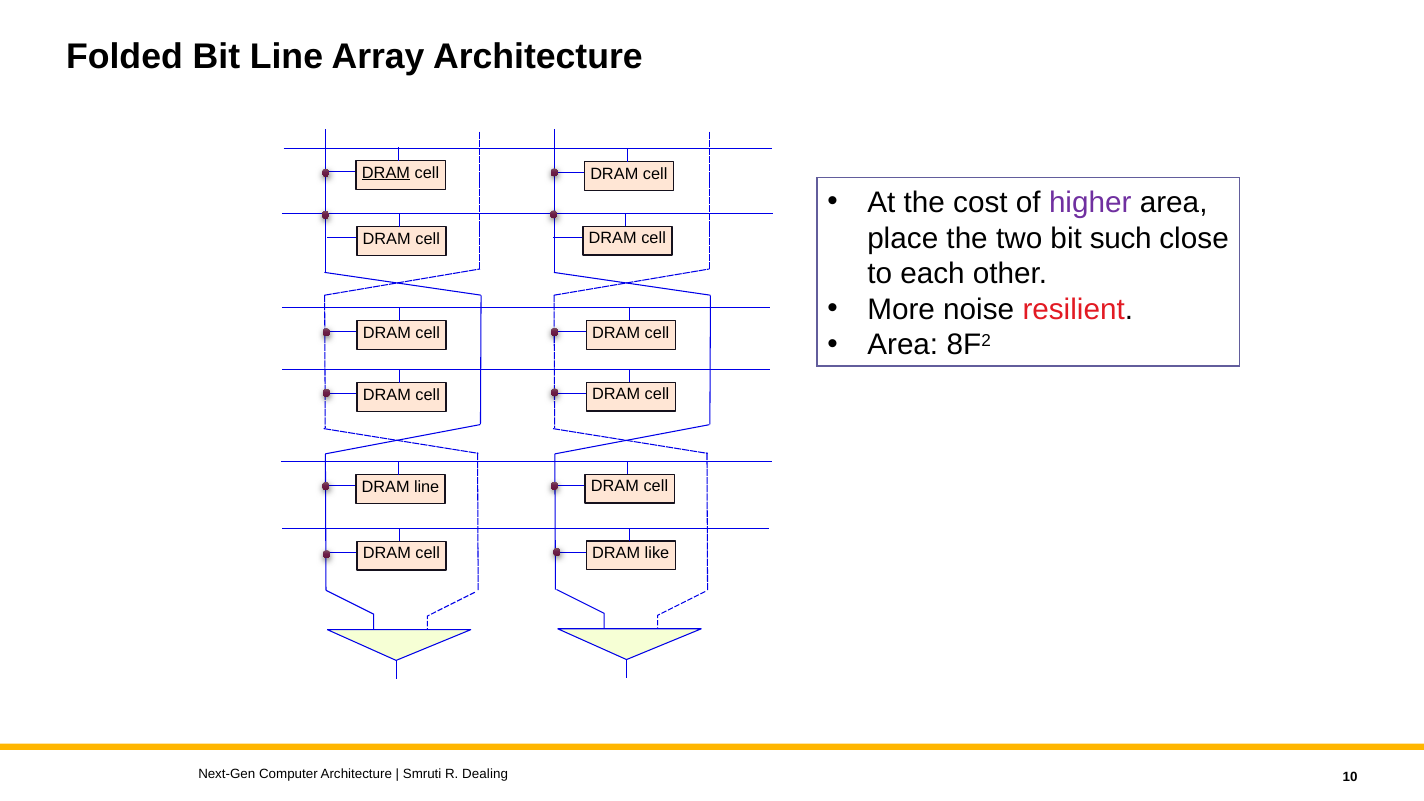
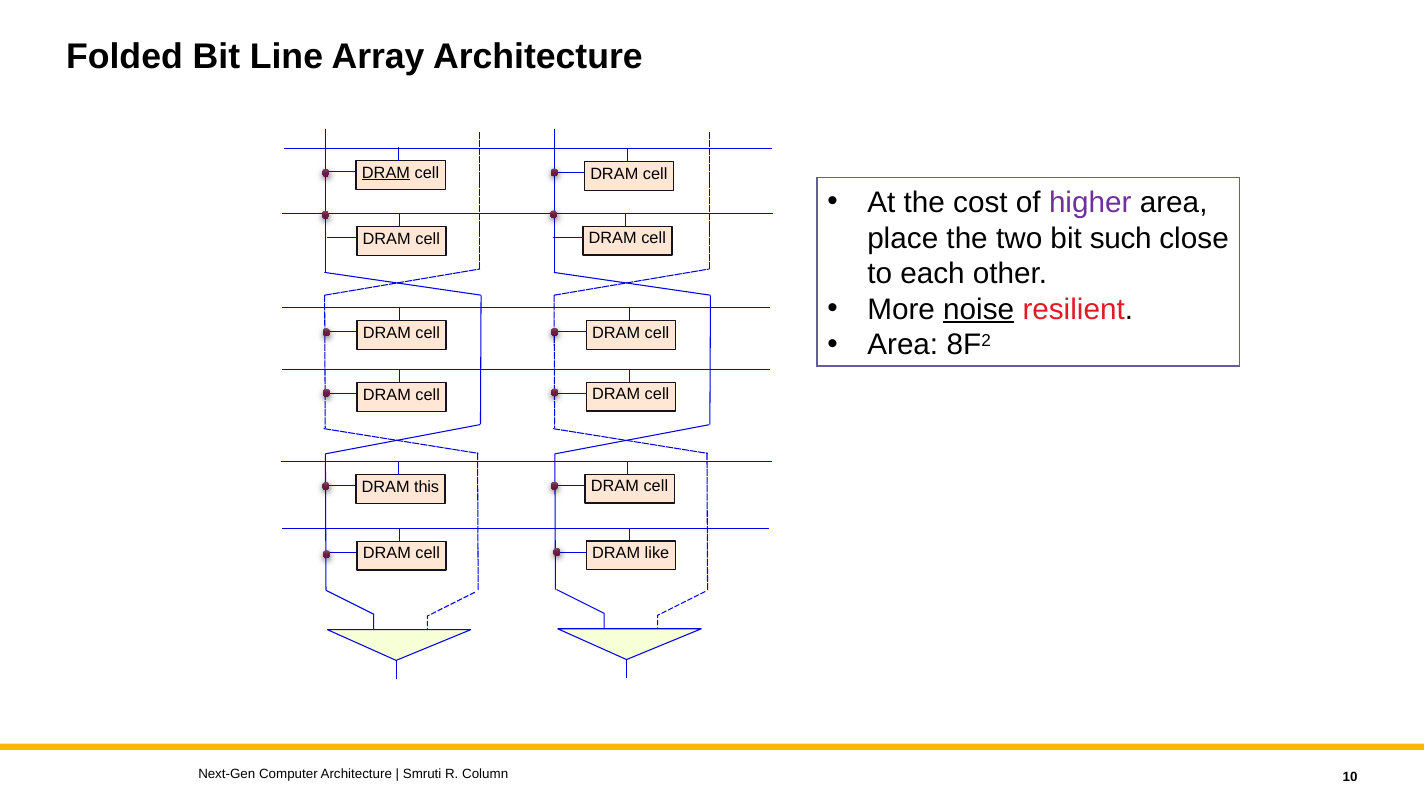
noise underline: none -> present (979, 310)
DRAM line: line -> this (427, 487)
Dealing: Dealing -> Column (485, 774)
